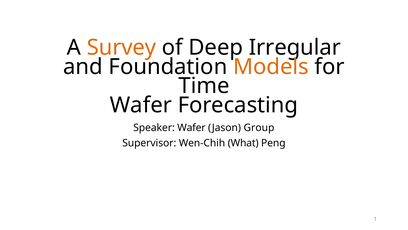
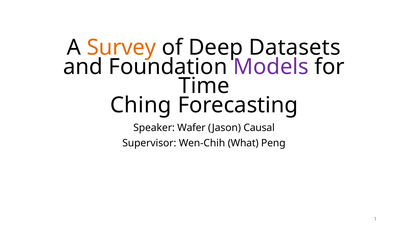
Irregular: Irregular -> Datasets (295, 48)
Models colour: orange -> purple (271, 67)
Wafer: Wafer -> Ching (141, 105)
Group: Group -> Causal (259, 128)
